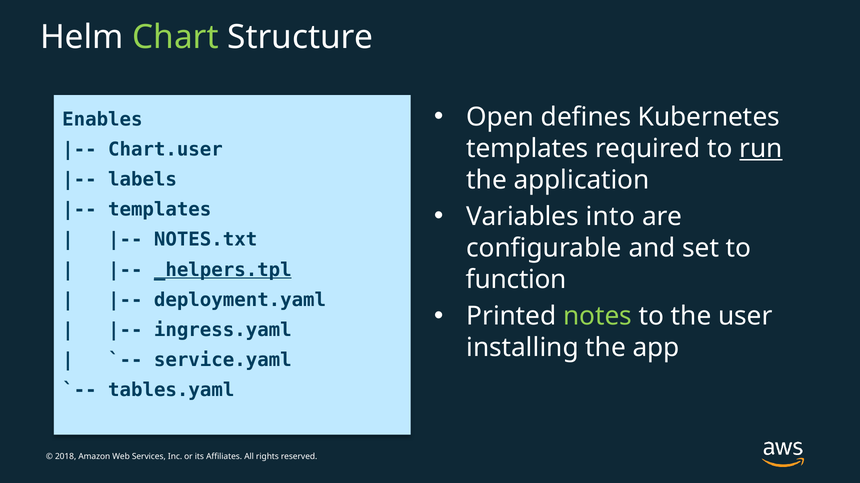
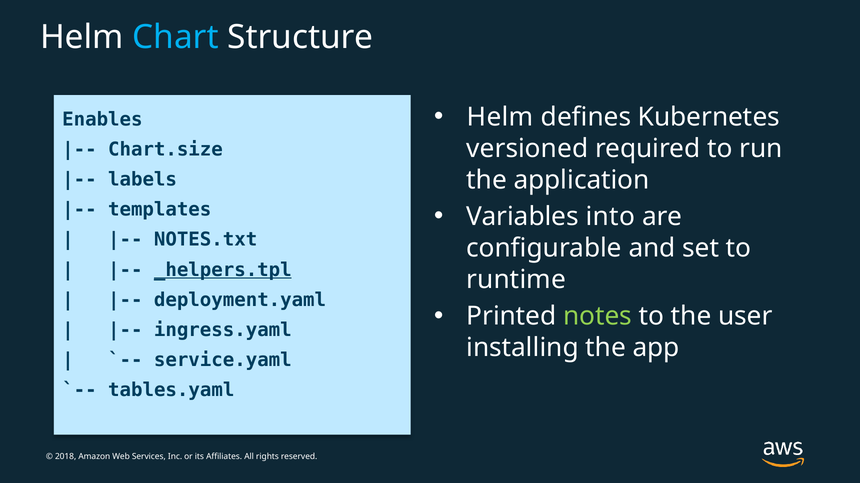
Chart colour: light green -> light blue (175, 38)
Open: Open -> Helm (500, 117)
Chart.user: Chart.user -> Chart.size (165, 150)
templates: templates -> versioned (527, 149)
run underline: present -> none (761, 149)
function: function -> runtime (516, 280)
